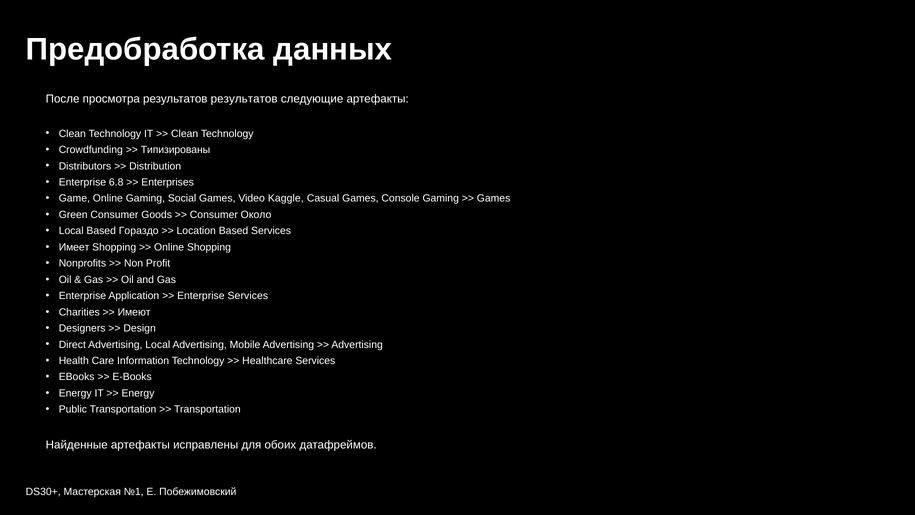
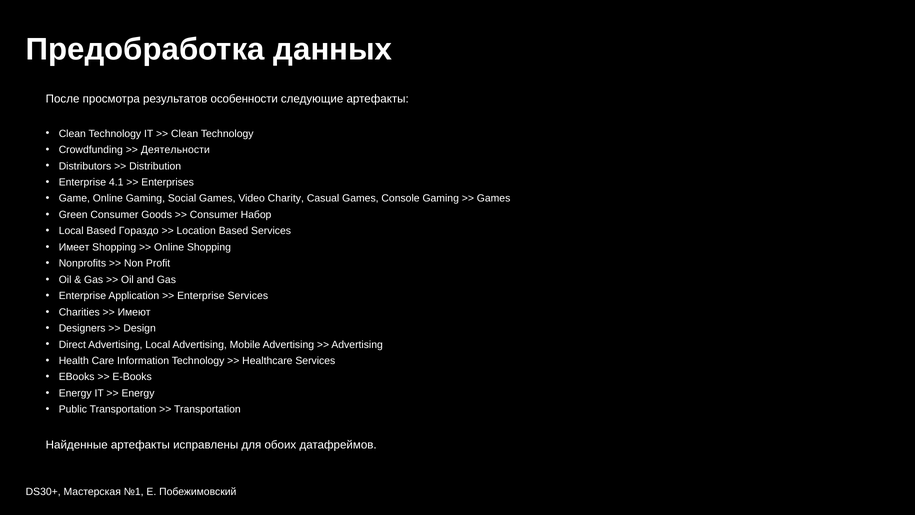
результатов результатов: результатов -> особенности (244, 99)
Типизированы: Типизированы -> Деятельности (175, 150)
6.8: 6.8 -> 4.1 (116, 182)
Kaggle: Kaggle -> Charity (286, 198)
Около: Около -> Набор (256, 215)
